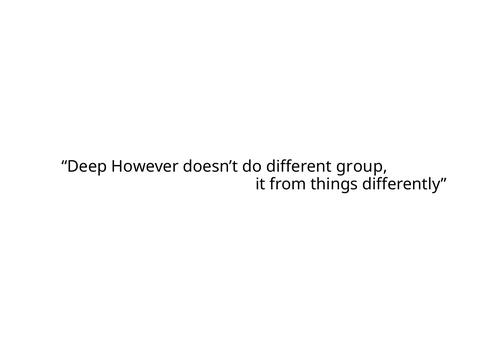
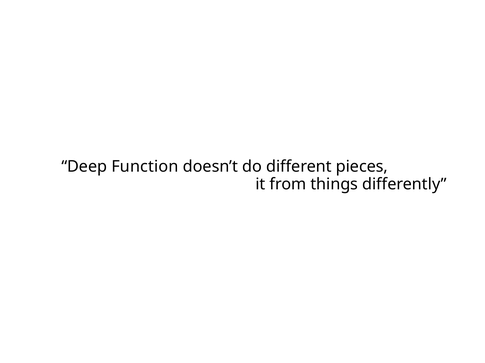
However: However -> Function (145, 167)
group: group -> pieces (362, 167)
